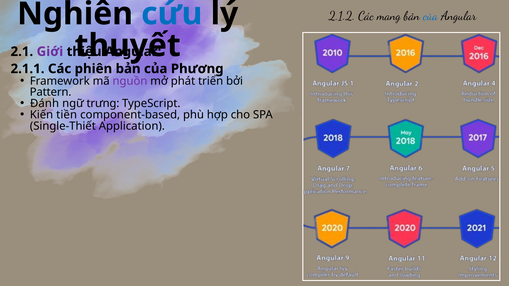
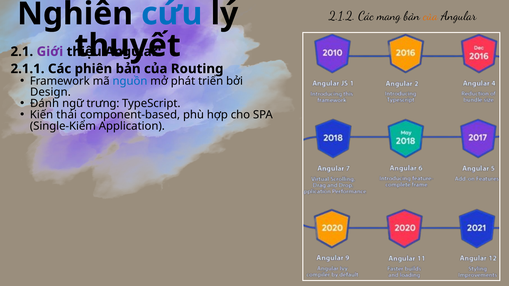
của colour: blue -> orange (430, 16)
Phương: Phương -> Routing (197, 69)
nguồn colour: purple -> blue (130, 81)
Pattern: Pattern -> Design (50, 92)
tiền: tiền -> thái (67, 115)
Single-Thiết: Single-Thiết -> Single-Kiểm (63, 126)
